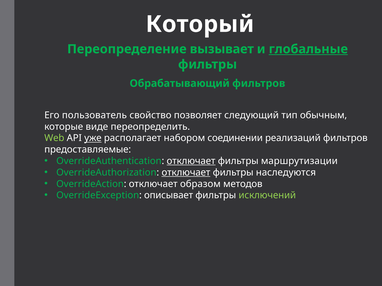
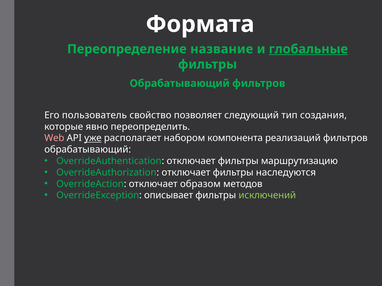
Который: Который -> Формата (200, 24)
вызывает: вызывает -> название (222, 49)
обычным: обычным -> создания (323, 115)
виде: виде -> явно (97, 127)
Web colour: light green -> pink (54, 138)
соединении: соединении -> компонента (235, 138)
предоставляемые: предоставляемые -> обрабатывающий (88, 150)
отключает underline: present -> none (191, 161)
маршрутизации: маршрутизации -> маршрутизацию (299, 161)
отключает underline: present -> none (186, 173)
